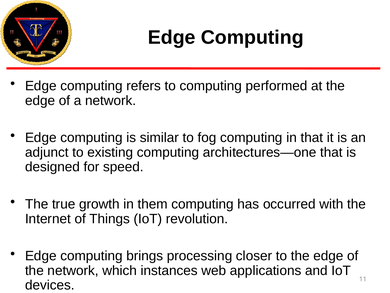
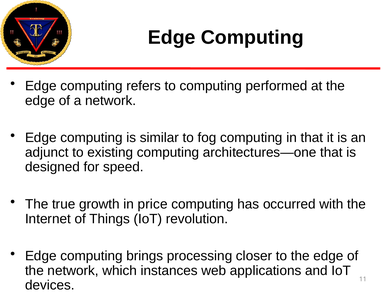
them: them -> price (153, 204)
